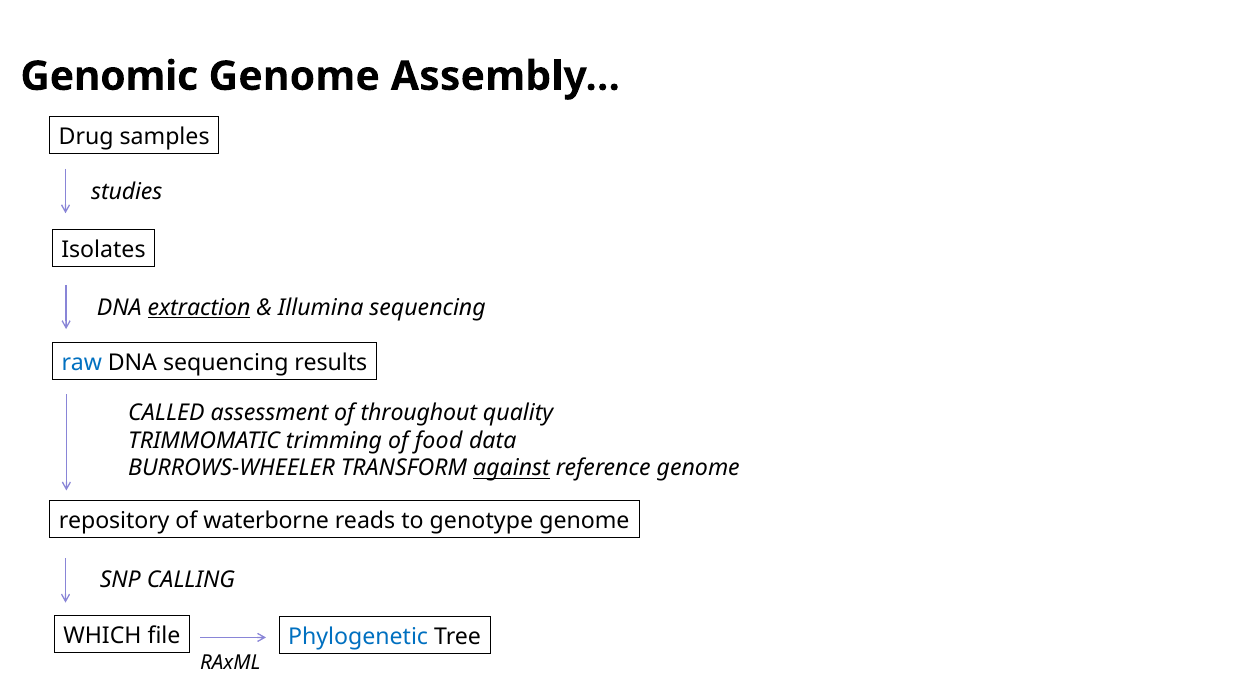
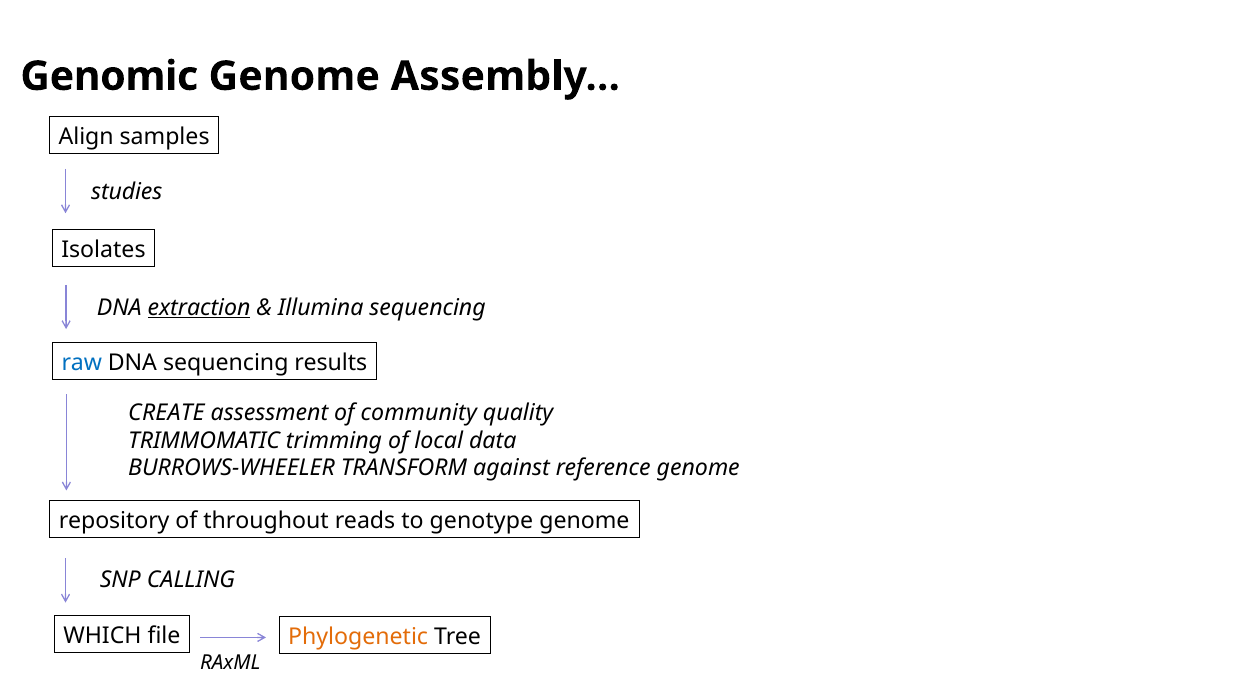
Drug: Drug -> Align (86, 137)
CALLED: CALLED -> CREATE (166, 413)
throughout: throughout -> community (419, 413)
food: food -> local (439, 441)
against underline: present -> none (511, 468)
waterborne: waterborne -> throughout (266, 521)
Phylogenetic colour: blue -> orange (358, 637)
